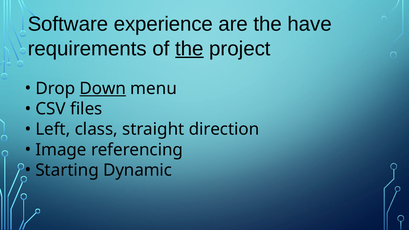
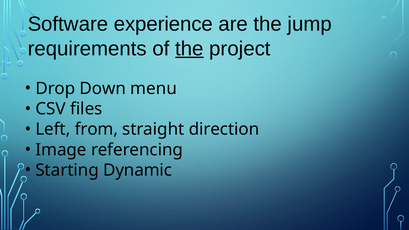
have: have -> jump (310, 24)
Down underline: present -> none (103, 89)
class: class -> from (96, 129)
